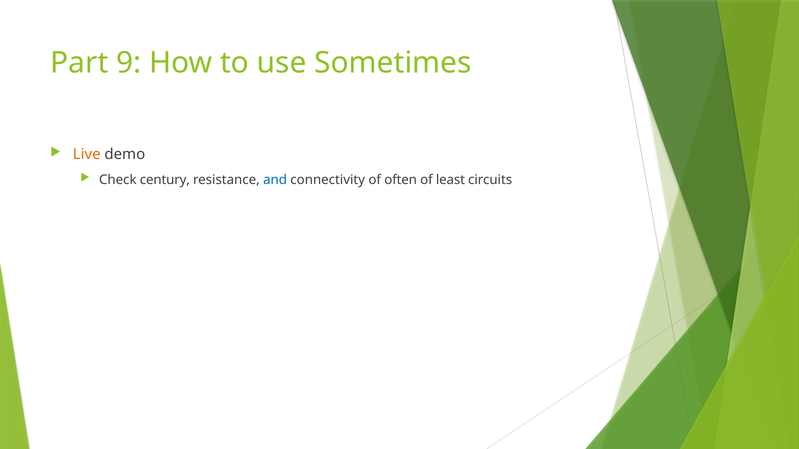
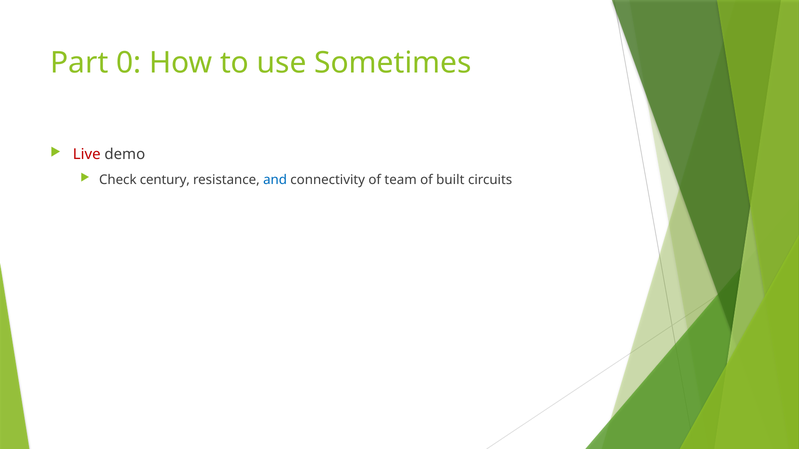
9: 9 -> 0 (129, 63)
Live colour: orange -> red (87, 155)
often: often -> team (401, 180)
least: least -> built (450, 180)
